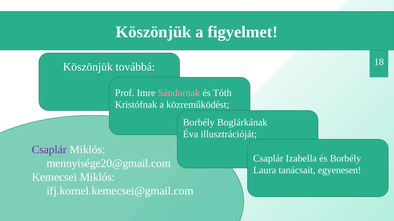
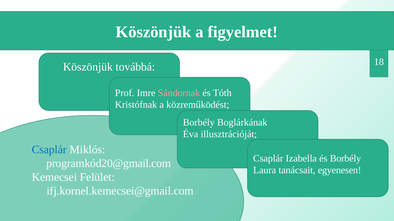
Csaplár colour: purple -> blue (49, 150)
mennyisége20@gmail.com: mennyisége20@gmail.com -> programkód20@gmail.com (109, 164)
Kemecsei Miklós: Miklós -> Felület (97, 178)
